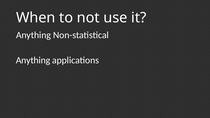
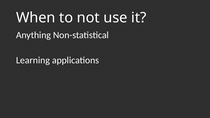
Anything: Anything -> Learning (33, 60)
